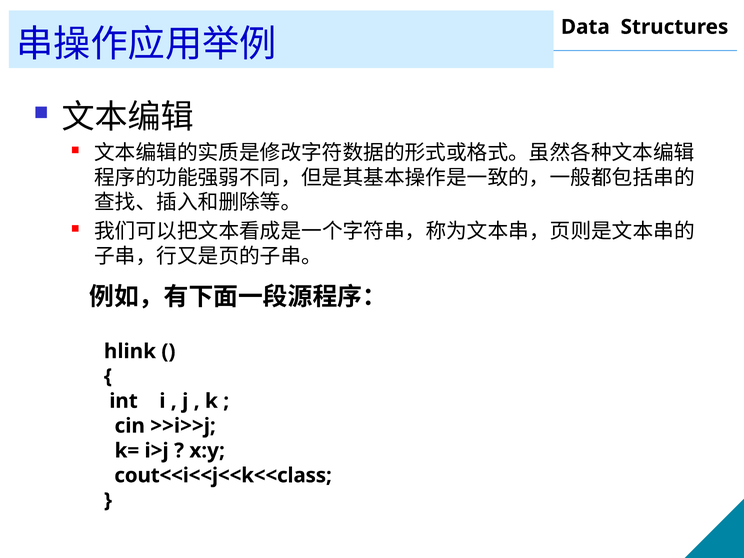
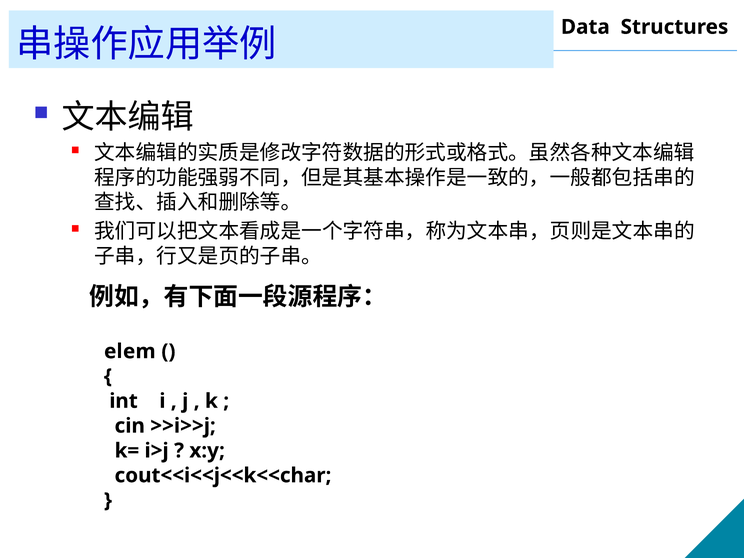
hlink: hlink -> elem (130, 351)
cout<<i<<j<<k<<class: cout<<i<<j<<k<<class -> cout<<i<<j<<k<<char (223, 475)
